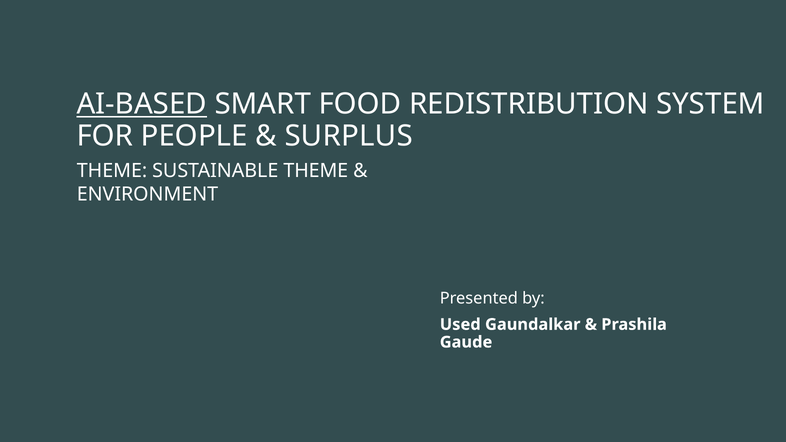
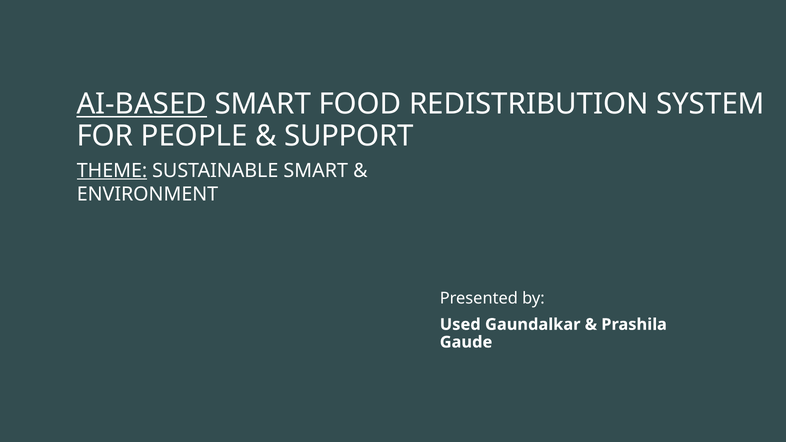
SURPLUS: SURPLUS -> SUPPORT (349, 136)
THEME underline: none -> present (112, 171)
SUSTAINABLE THEME: THEME -> SMART (316, 171)
